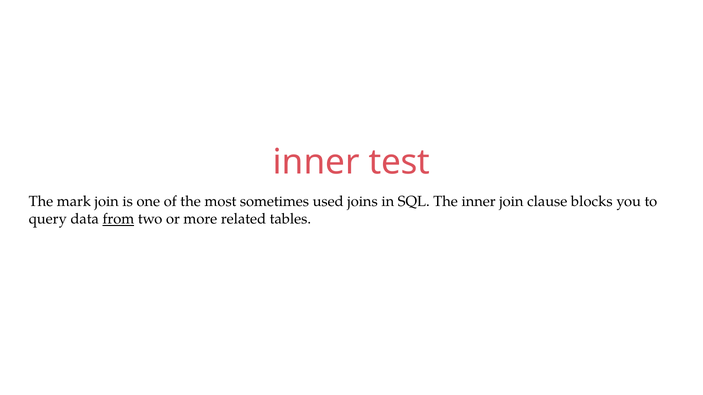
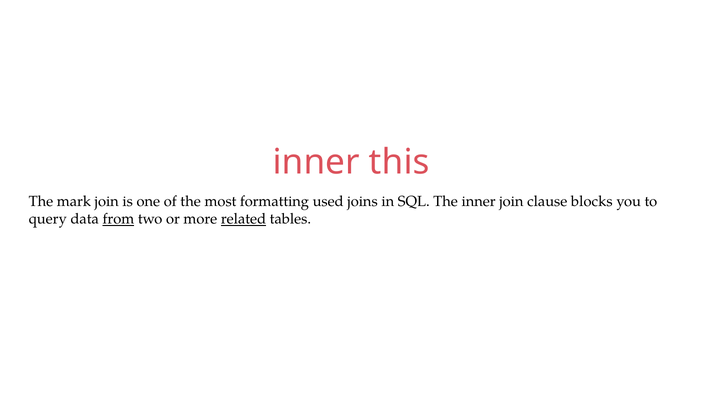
test: test -> this (399, 162)
sometimes: sometimes -> formatting (274, 202)
related underline: none -> present (244, 219)
